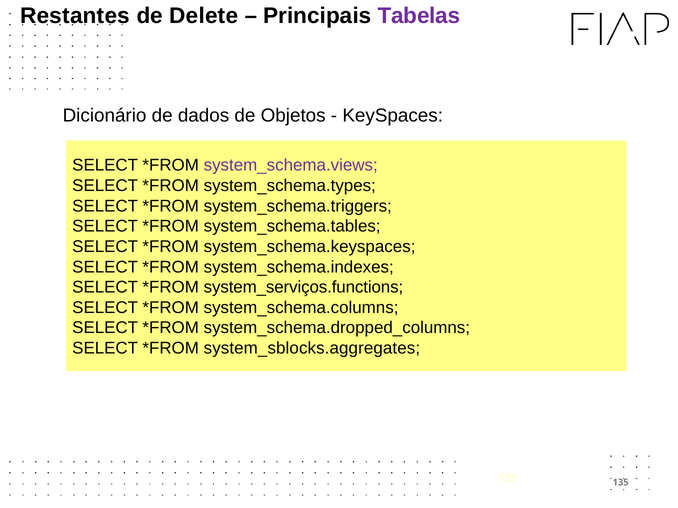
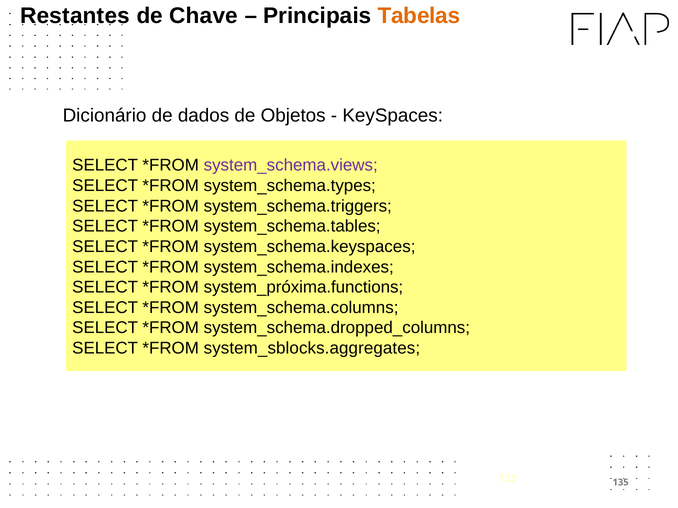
Delete: Delete -> Chave (204, 16)
Tabelas colour: purple -> orange (419, 16)
system_serviços.functions: system_serviços.functions -> system_próxima.functions (303, 288)
